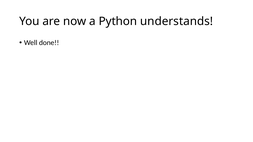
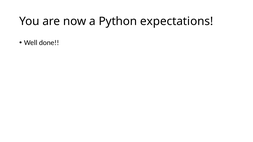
understands: understands -> expectations (177, 21)
